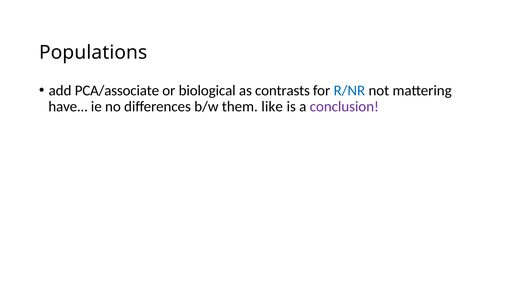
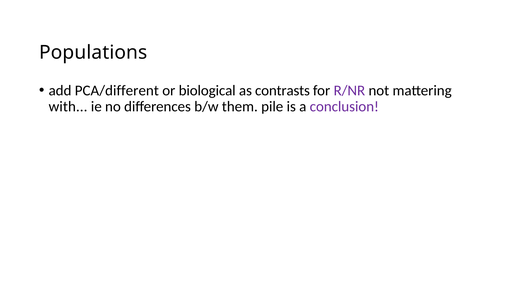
PCA/associate: PCA/associate -> PCA/different (117, 90)
R/NR colour: blue -> purple (349, 90)
have: have -> with (68, 107)
like: like -> pile (272, 107)
